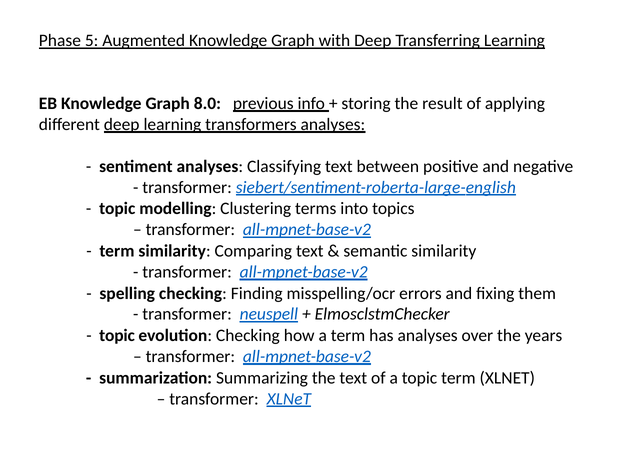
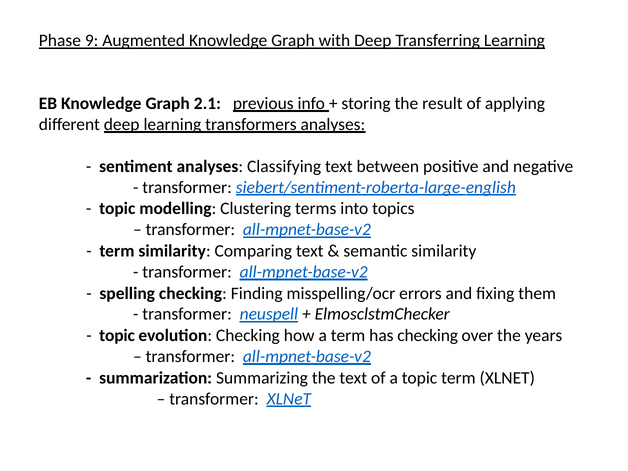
5: 5 -> 9 (92, 41)
8.0: 8.0 -> 2.1 (207, 104)
has analyses: analyses -> checking (428, 336)
